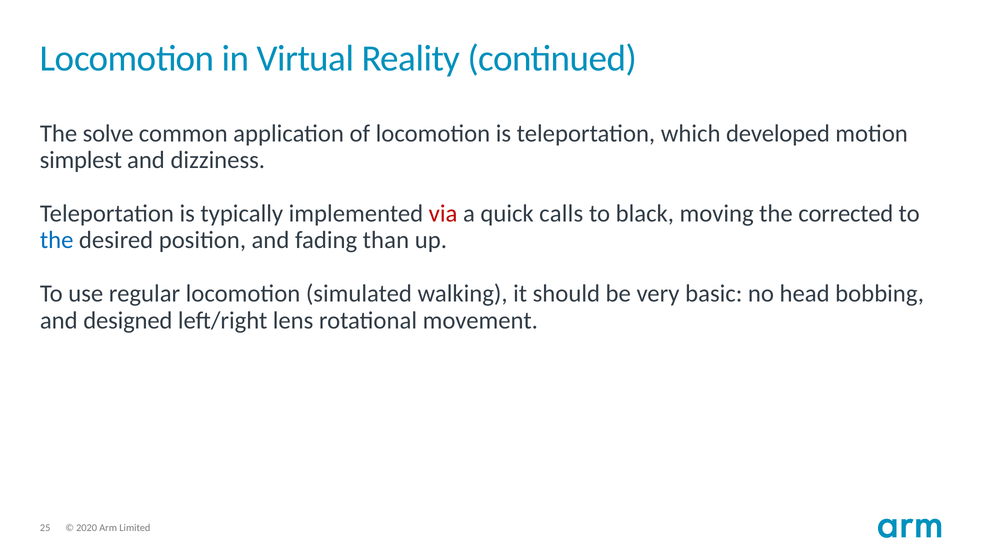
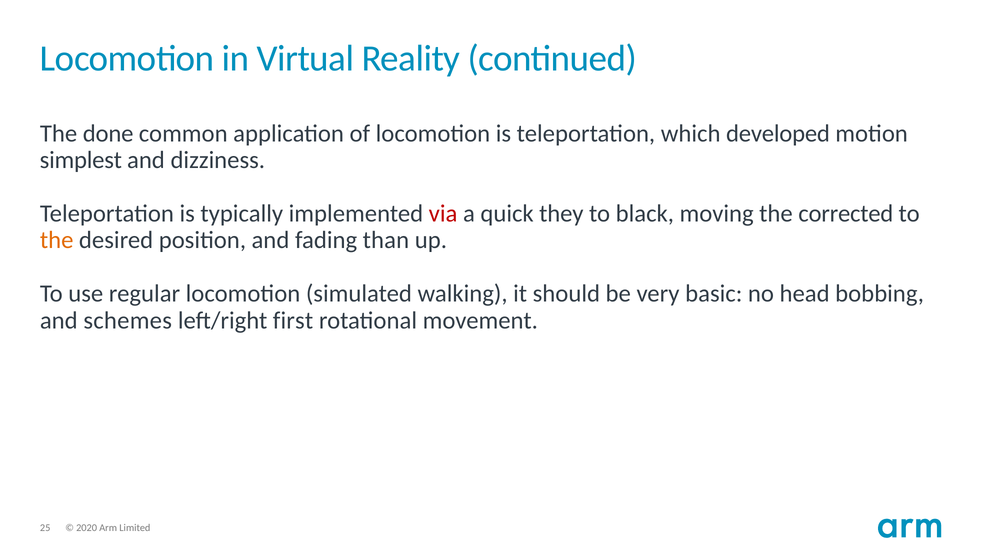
solve: solve -> done (108, 133)
calls: calls -> they (561, 213)
the colour: blue -> orange (57, 240)
designed: designed -> schemes (128, 320)
lens: lens -> first (293, 320)
